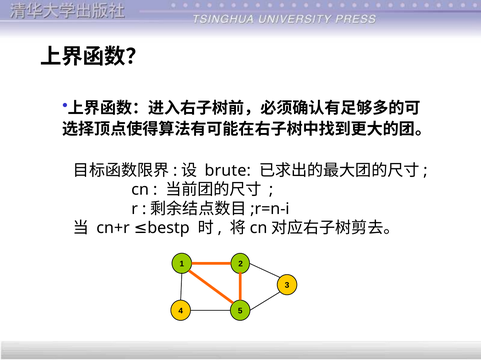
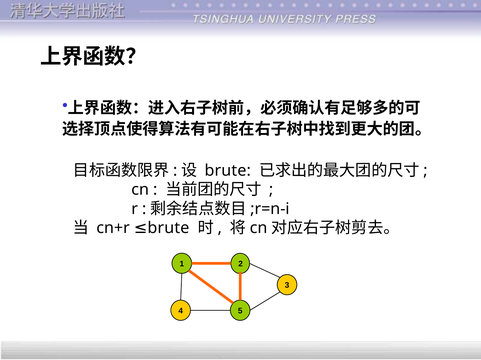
cn+r bestp: bestp -> brute (168, 228)
